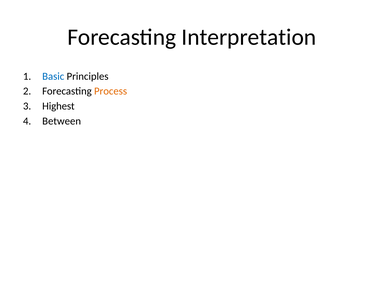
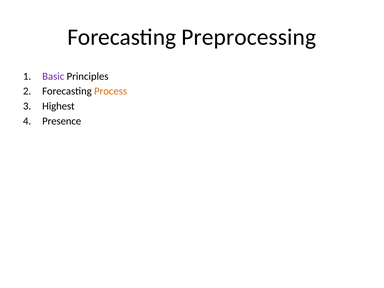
Interpretation: Interpretation -> Preprocessing (249, 37)
Basic colour: blue -> purple (53, 76)
Between: Between -> Presence (62, 121)
